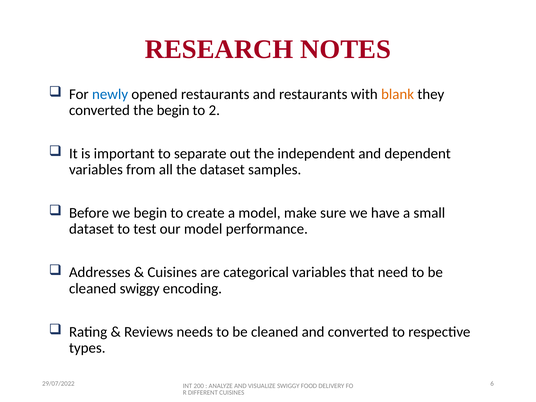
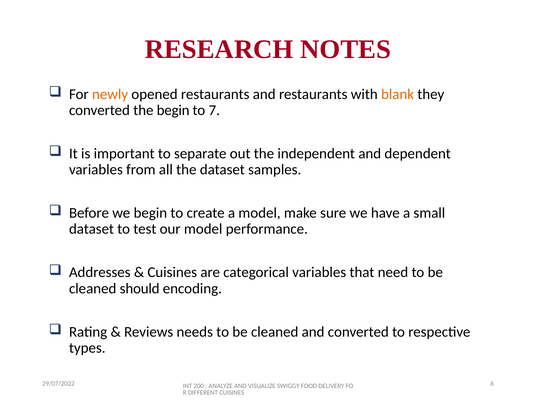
newly colour: blue -> orange (110, 94)
2: 2 -> 7 (214, 110)
cleaned swiggy: swiggy -> should (140, 288)
